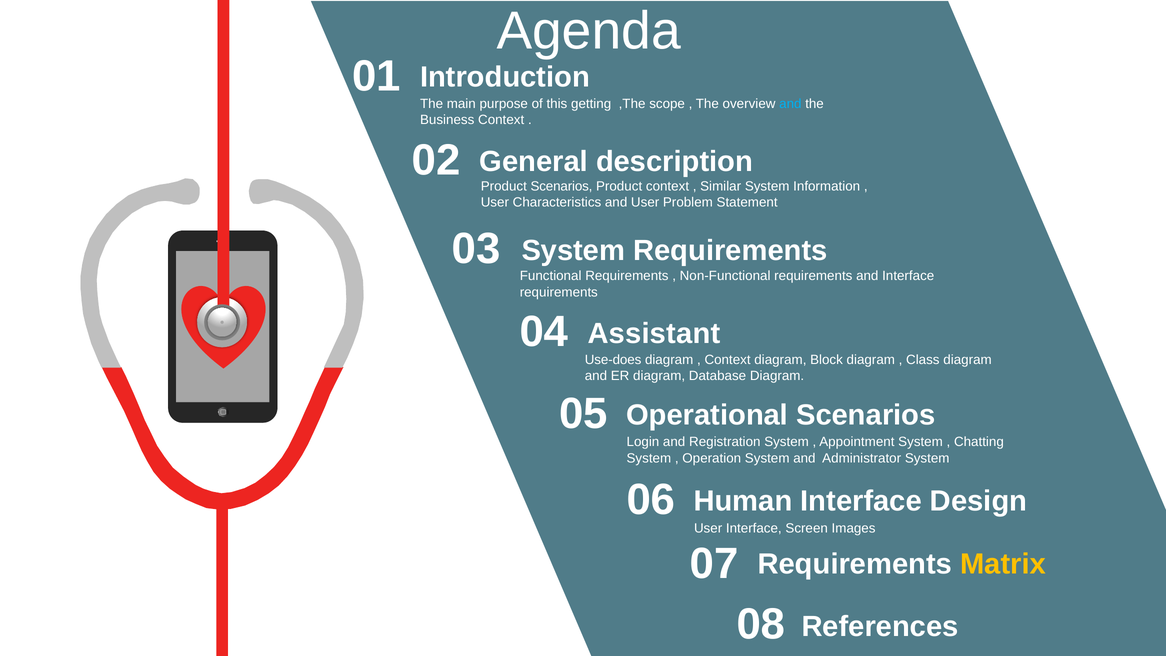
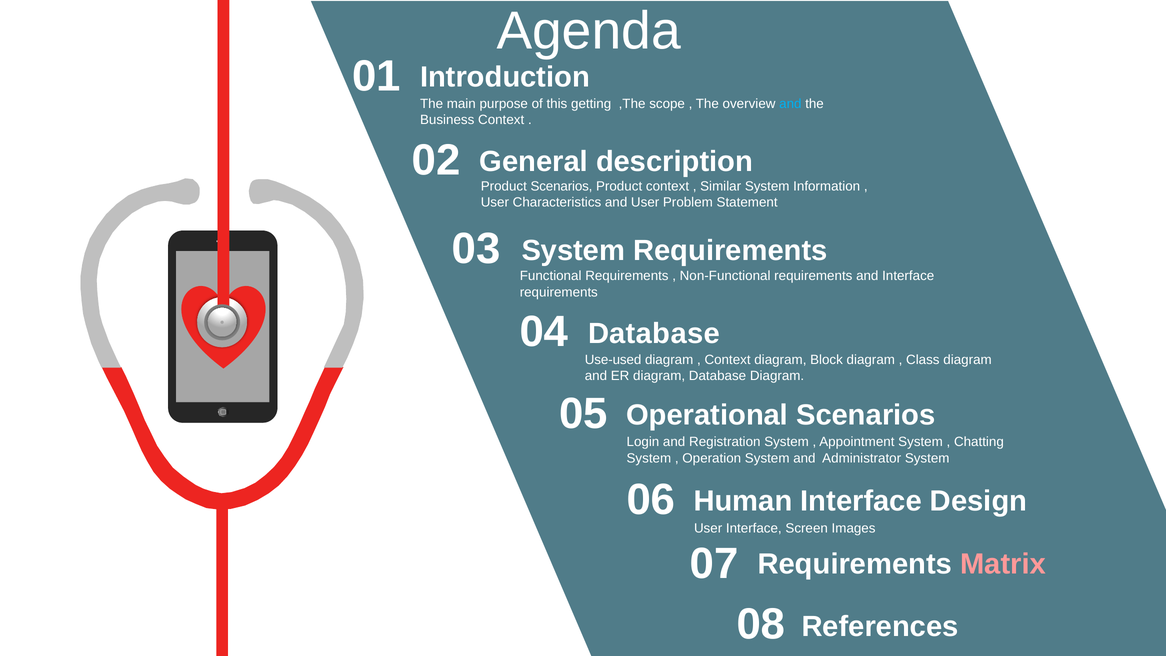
Assistant: Assistant -> Database (654, 334)
Use-does: Use-does -> Use-used (613, 360)
Matrix colour: yellow -> pink (1003, 564)
